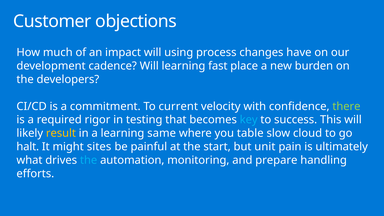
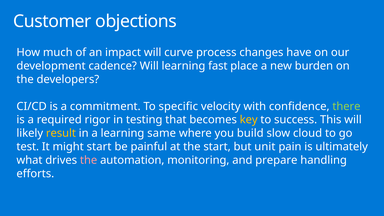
using: using -> curve (179, 53)
current: current -> specific (178, 106)
key colour: light blue -> yellow (249, 120)
table: table -> build (250, 133)
halt: halt -> test (28, 147)
might sites: sites -> start (99, 147)
the colour: light blue -> pink (89, 160)
